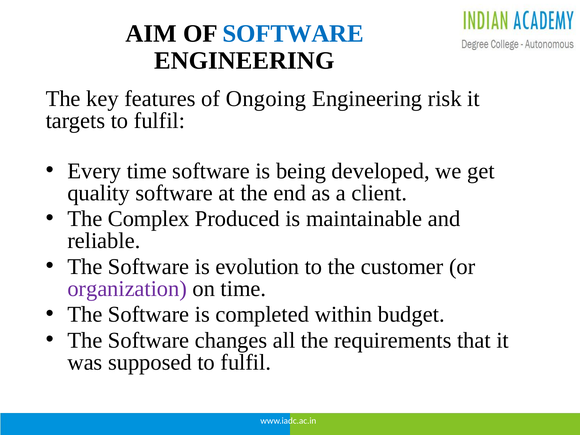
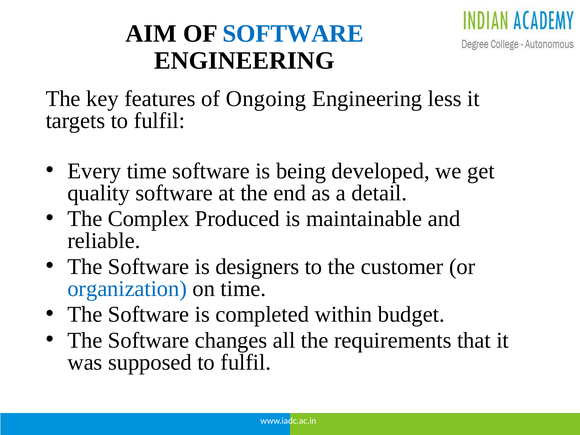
risk: risk -> less (445, 99)
client: client -> detail (379, 193)
evolution: evolution -> designers (257, 267)
organization colour: purple -> blue (127, 289)
